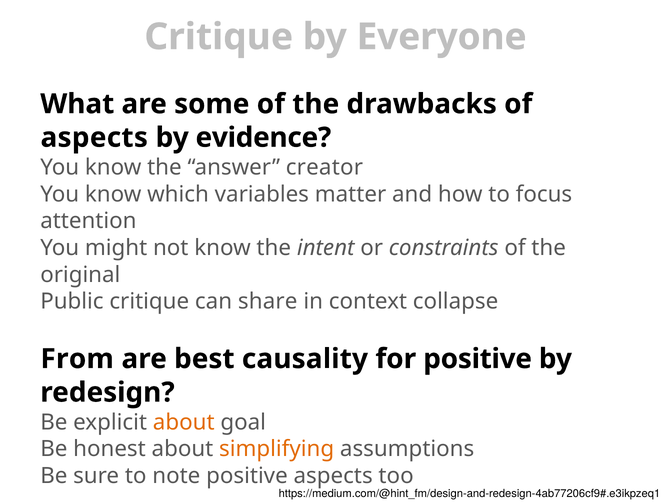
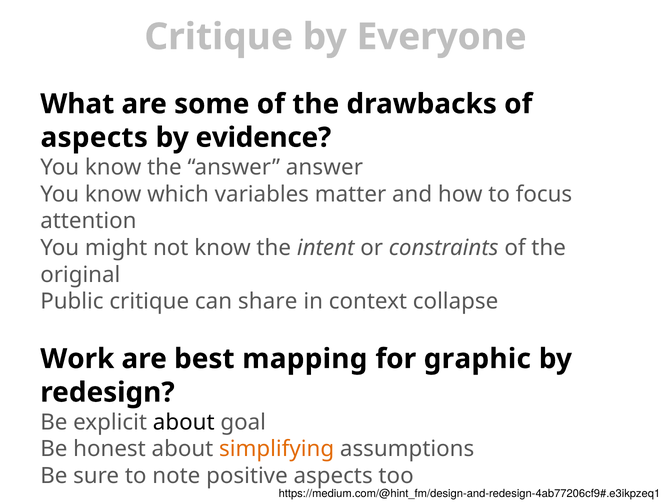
answer creator: creator -> answer (324, 167)
From: From -> Work (77, 359)
causality: causality -> mapping (305, 359)
for positive: positive -> graphic (477, 359)
about colour: orange -> black (184, 422)
